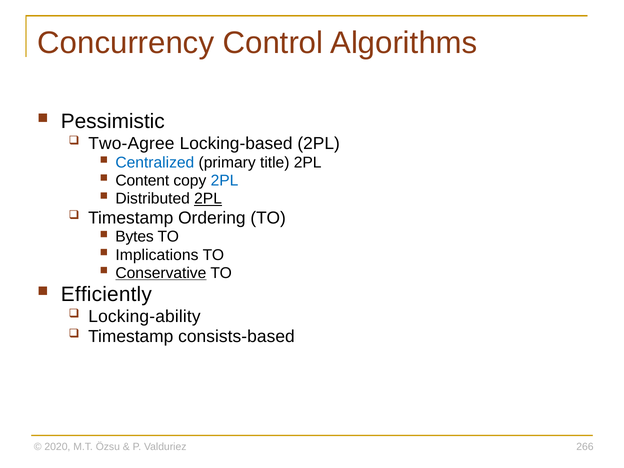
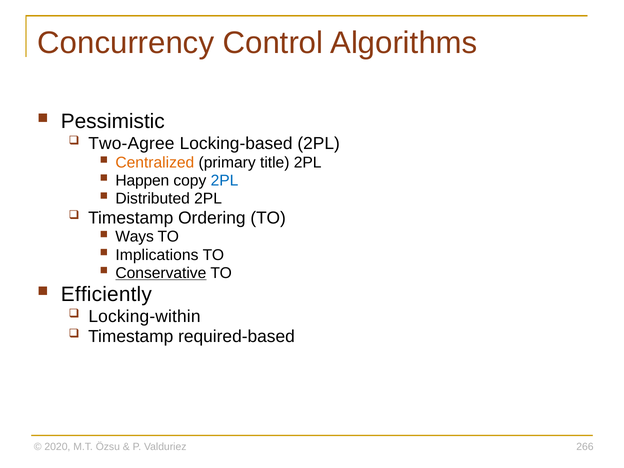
Centralized colour: blue -> orange (155, 162)
Content: Content -> Happen (142, 180)
2PL underline: present -> none (208, 199)
Bytes: Bytes -> Ways (135, 237)
Locking-ability: Locking-ability -> Locking-within (144, 316)
consists-based: consists-based -> required-based (236, 336)
